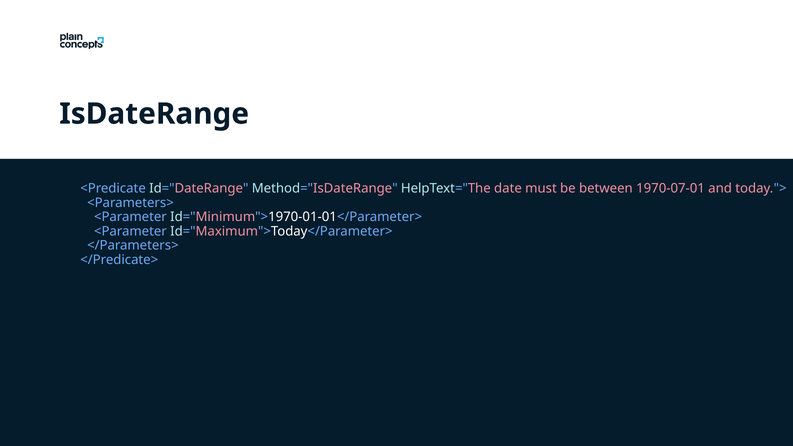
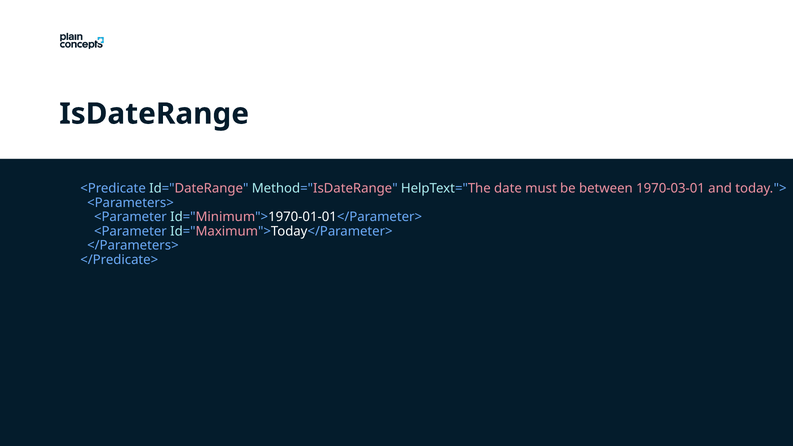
1970-07-01: 1970-07-01 -> 1970-03-01 (671, 188)
